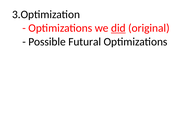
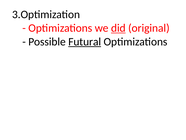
Futural underline: none -> present (85, 42)
